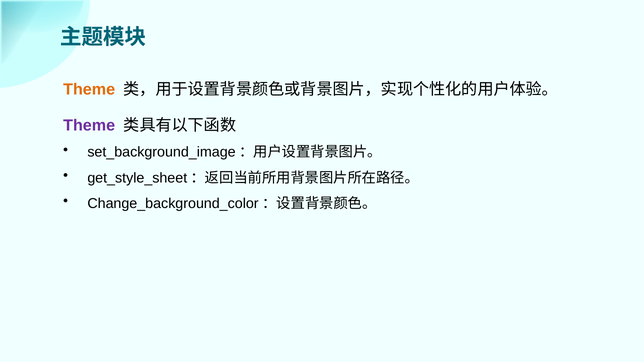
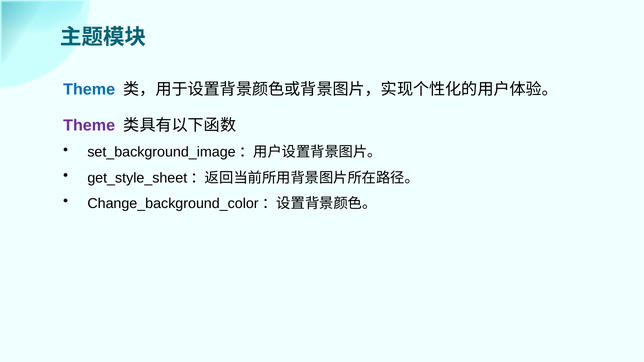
Theme colour: orange -> blue (89, 89)
